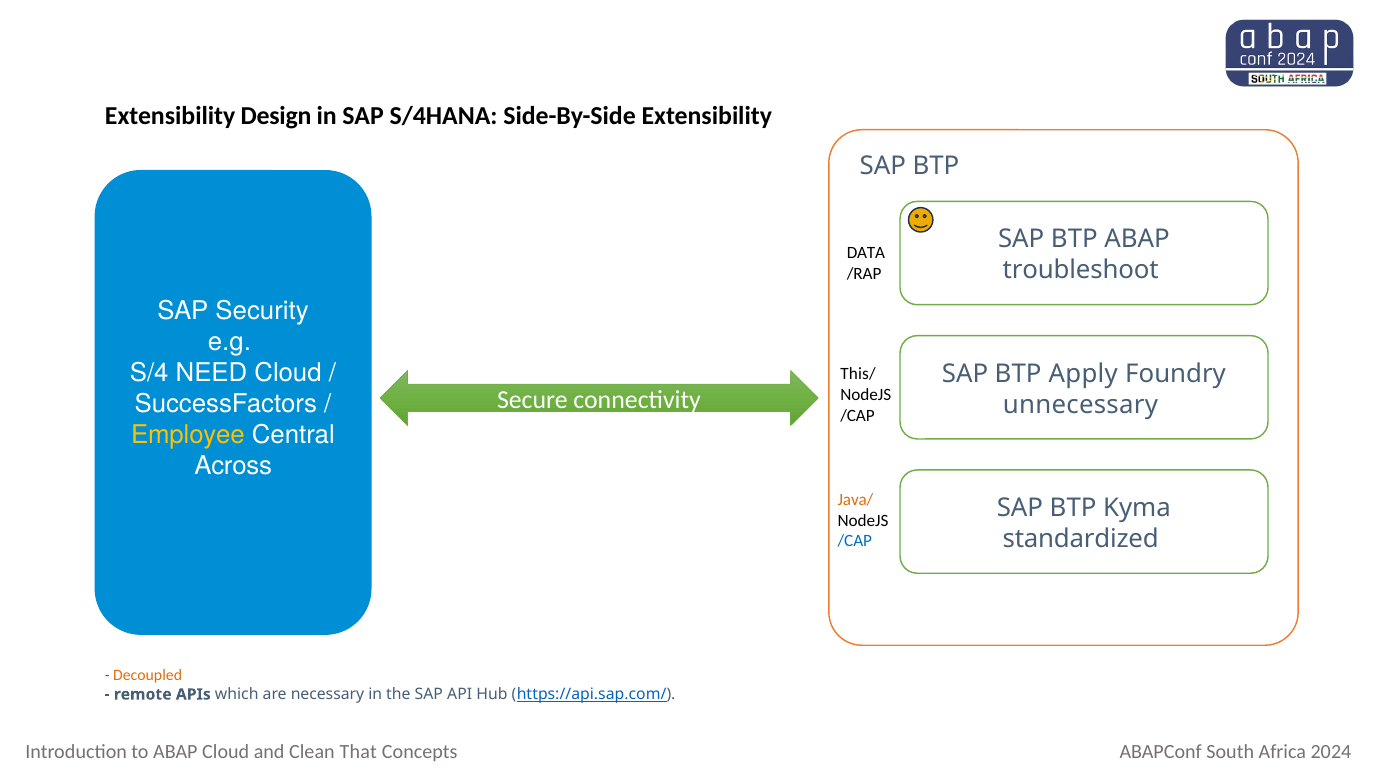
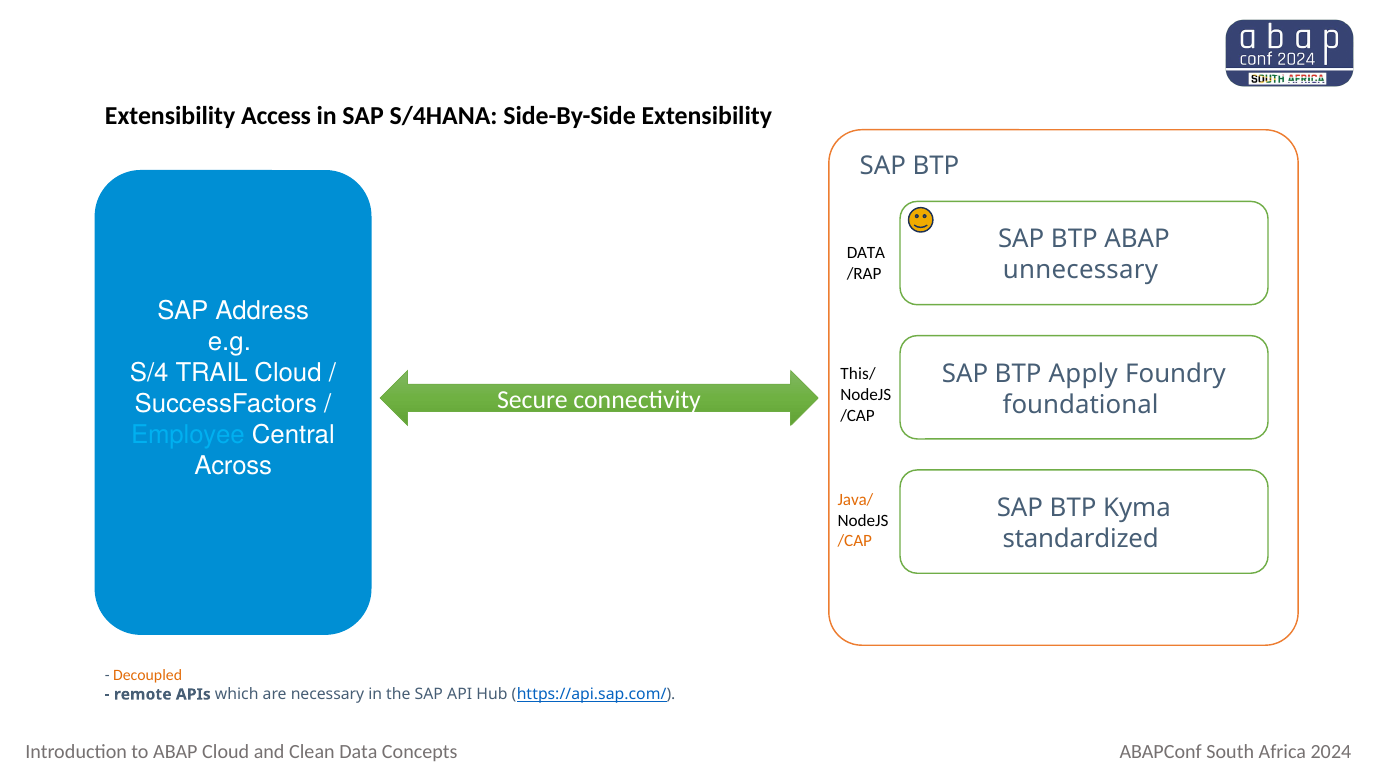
Design: Design -> Access (276, 116)
troubleshoot: troubleshoot -> unnecessary (1080, 270)
Security: Security -> Address (262, 311)
NEED: NEED -> TRAIL (212, 373)
unnecessary: unnecessary -> foundational (1081, 404)
Employee colour: yellow -> light blue (188, 435)
/CAP colour: blue -> orange (855, 541)
Clean That: That -> Data (358, 751)
